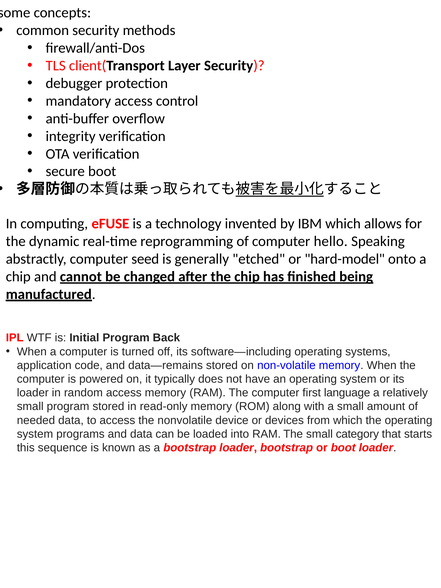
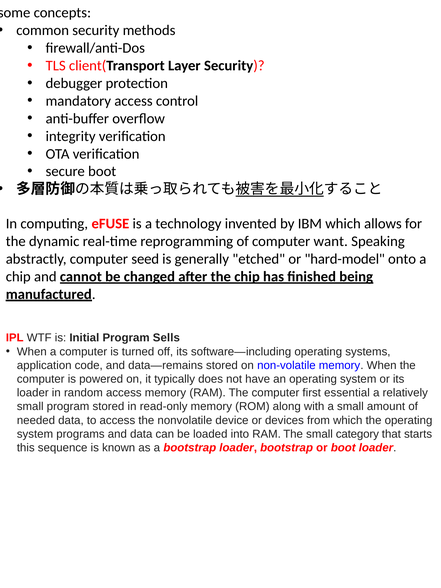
hello: hello -> want (331, 241)
Back: Back -> Sells (166, 338)
language: language -> essential (347, 393)
